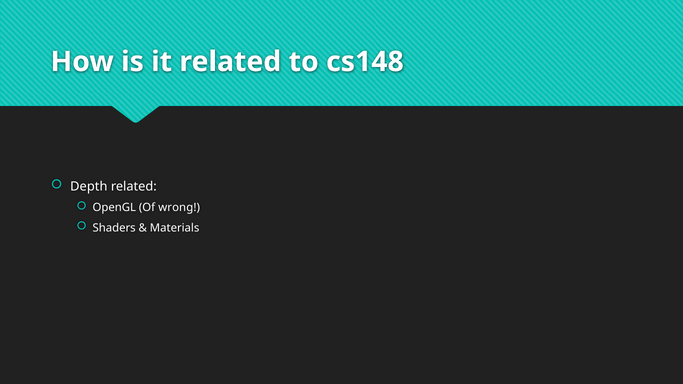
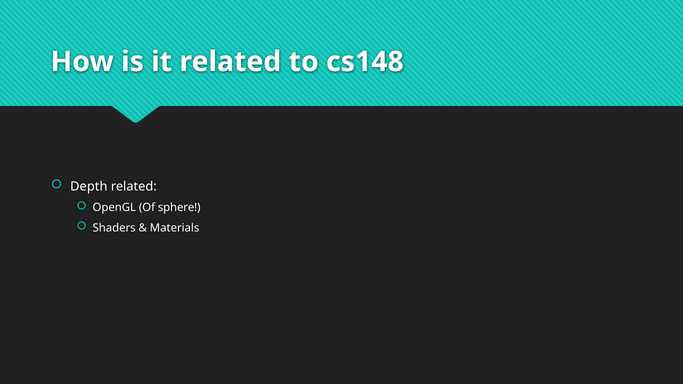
wrong: wrong -> sphere (179, 208)
